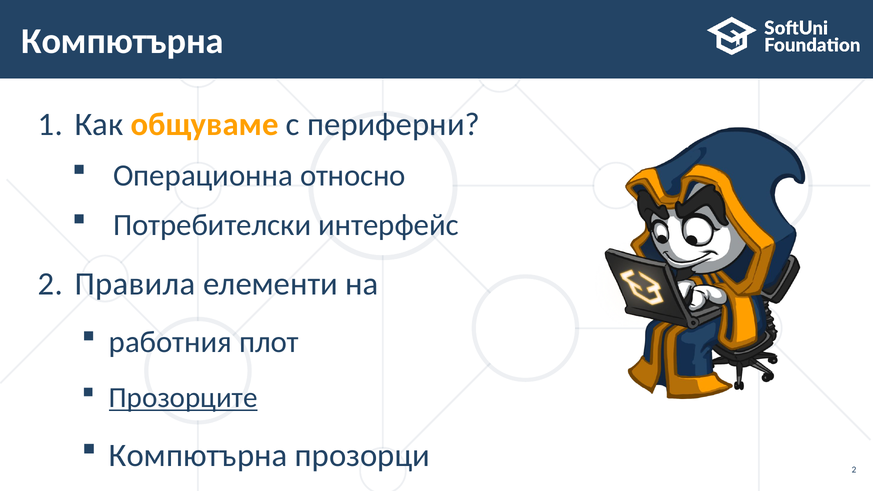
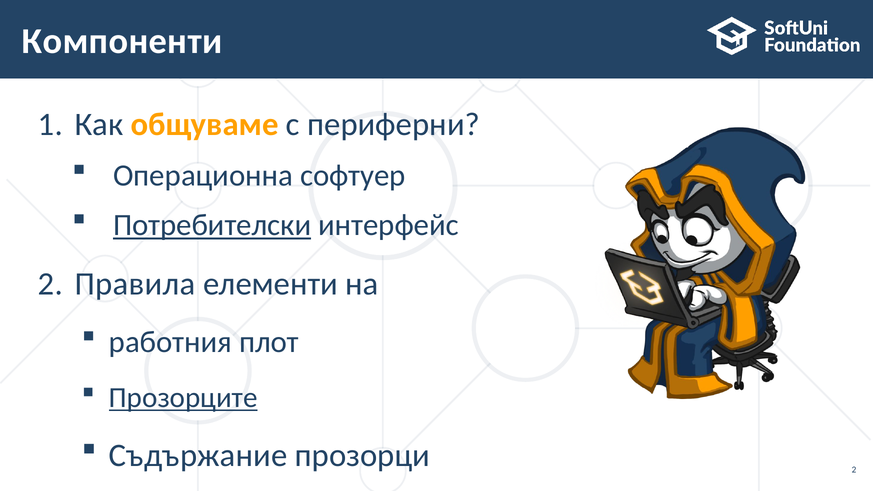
Компютърна: Компютърна -> Компоненти (122, 41)
относно: относно -> софтуер (353, 175)
Потребителски underline: none -> present (212, 225)
Компютърна: Компютърна -> Съдържание (198, 455)
